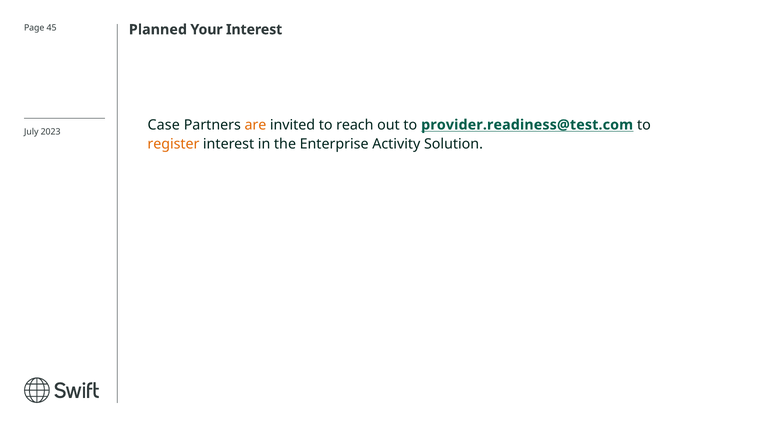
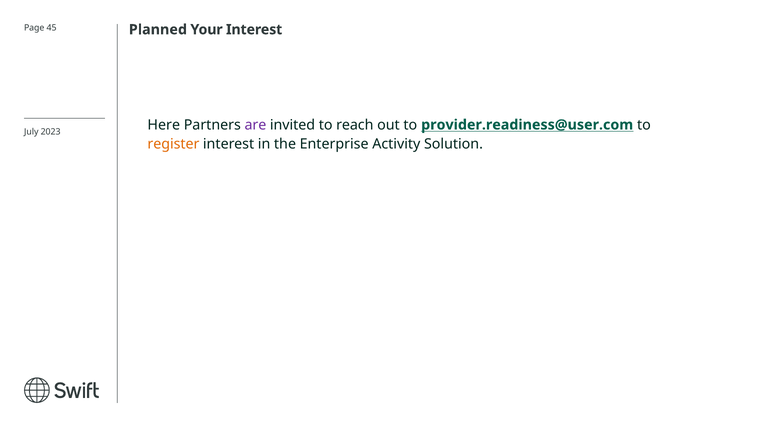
Case: Case -> Here (164, 125)
are colour: orange -> purple (255, 125)
provider.readiness@test.com: provider.readiness@test.com -> provider.readiness@user.com (527, 125)
